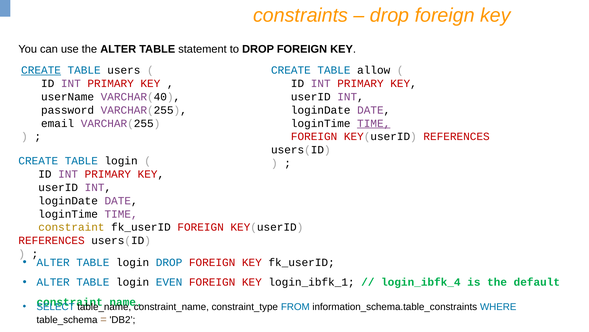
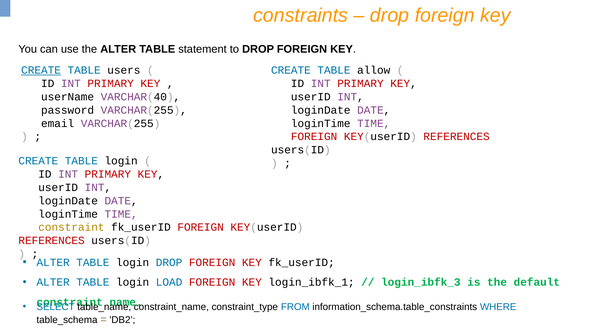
TIME underline: present -> none (374, 123)
EVEN: EVEN -> LOAD (169, 282)
login_ibfk_4: login_ibfk_4 -> login_ibfk_3 (421, 282)
